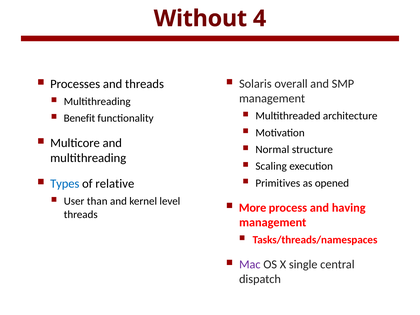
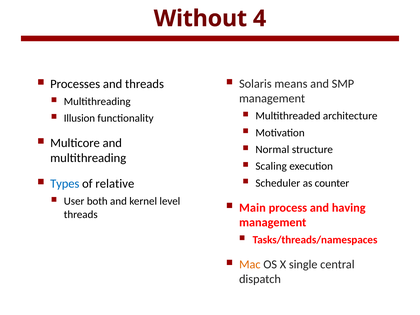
overall: overall -> means (291, 84)
Benefit: Benefit -> Illusion (79, 118)
Primitives: Primitives -> Scheduler (278, 183)
opened: opened -> counter (332, 183)
than: than -> both (97, 201)
More: More -> Main (252, 208)
Mac colour: purple -> orange (250, 264)
